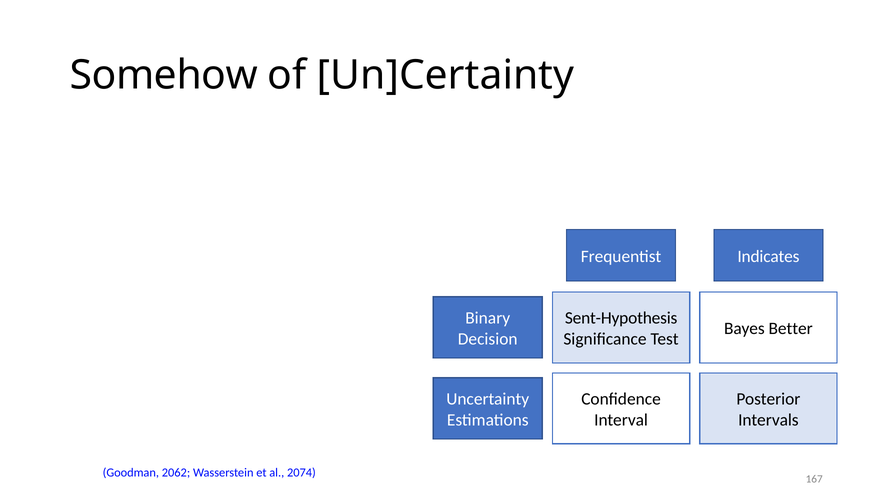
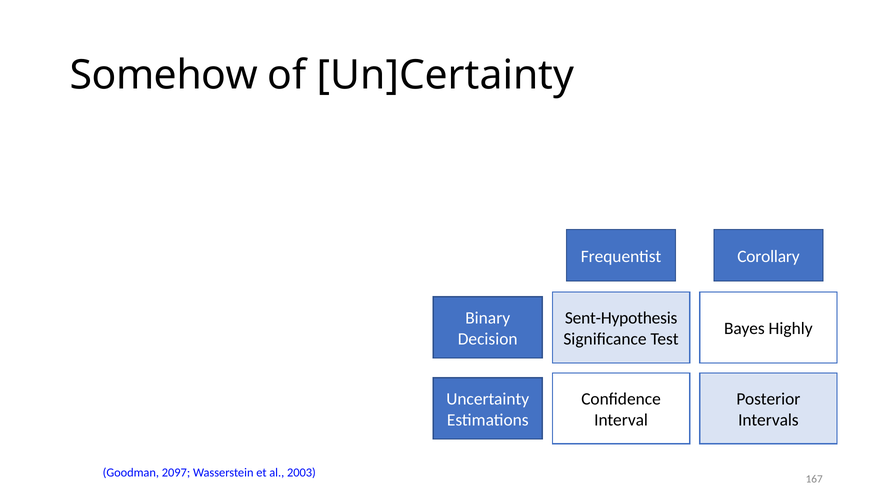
Indicates: Indicates -> Corollary (768, 257)
Better: Better -> Highly (791, 329)
2062: 2062 -> 2097 (176, 473)
2074: 2074 -> 2003 (301, 473)
